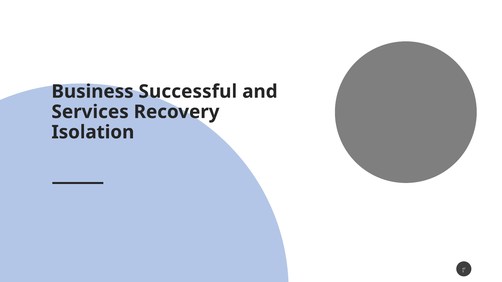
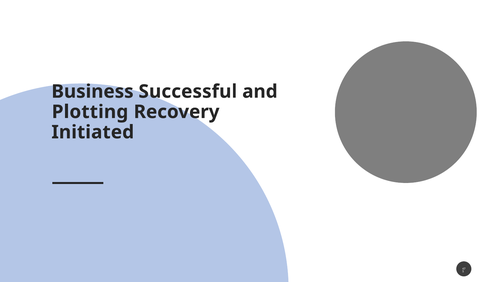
Services: Services -> Plotting (90, 112)
Isolation: Isolation -> Initiated (93, 132)
